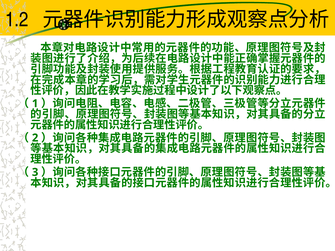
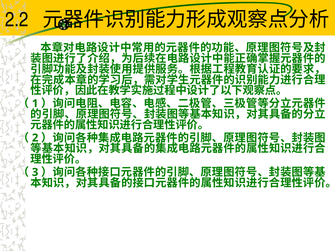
1.2: 1.2 -> 2.2 (17, 20)
